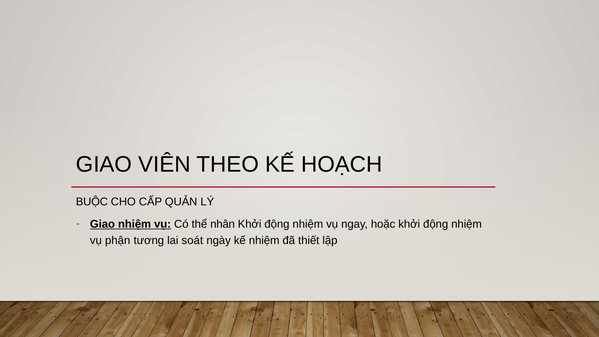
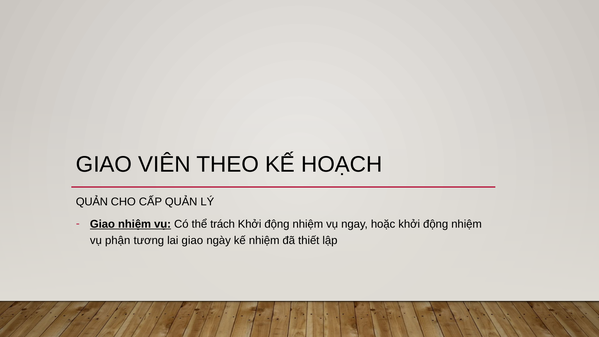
BUỘC: BUỘC -> QUẢN (92, 202)
nhân: nhân -> trách (223, 224)
lai soát: soát -> giao (192, 240)
